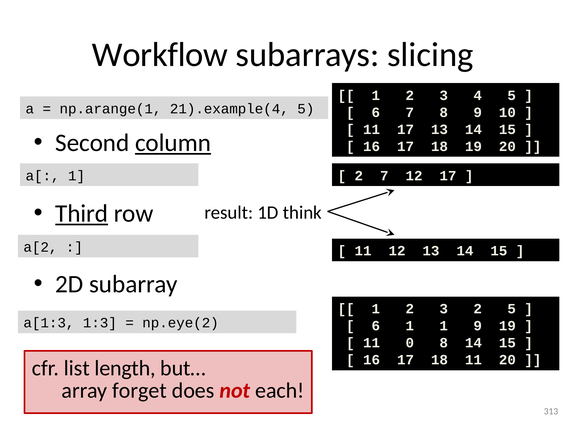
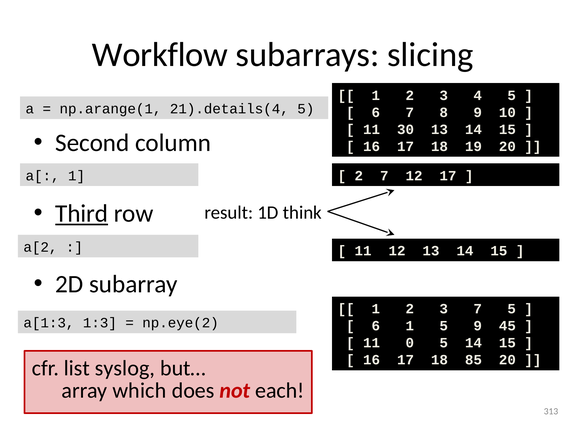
21).example(4: 21).example(4 -> 21).details(4 (229, 109)
11 17: 17 -> 30 (406, 129)
column underline: present -> none (173, 143)
3 2: 2 -> 7 (478, 309)
1 1: 1 -> 5 (444, 326)
9 19: 19 -> 45 (507, 326)
0 8: 8 -> 5 (444, 343)
18 11: 11 -> 85 (473, 360)
length: length -> syslog (125, 368)
forget: forget -> which (139, 390)
